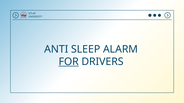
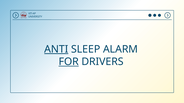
ANTI underline: none -> present (56, 49)
